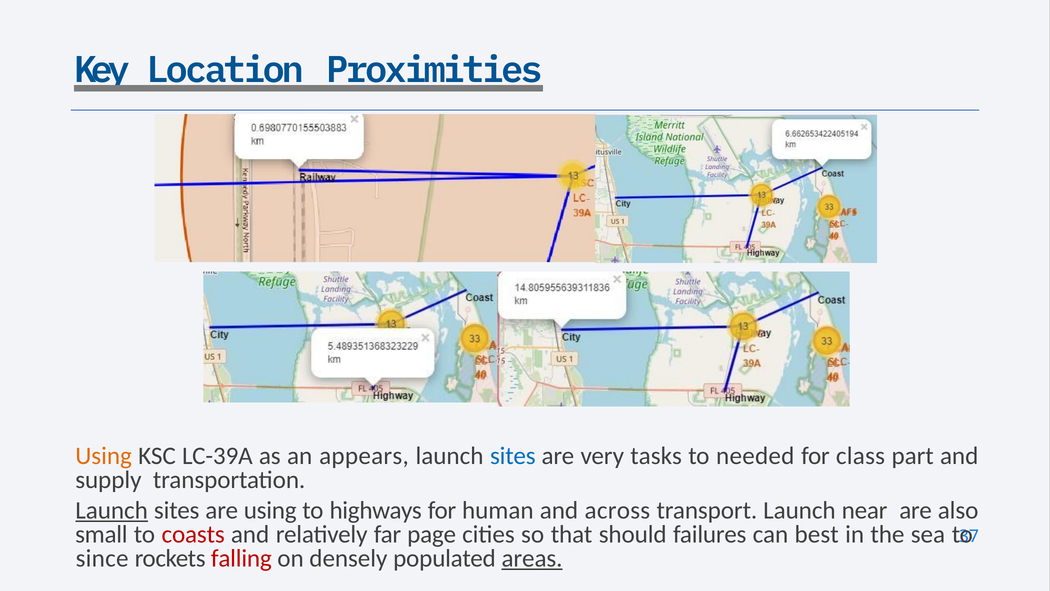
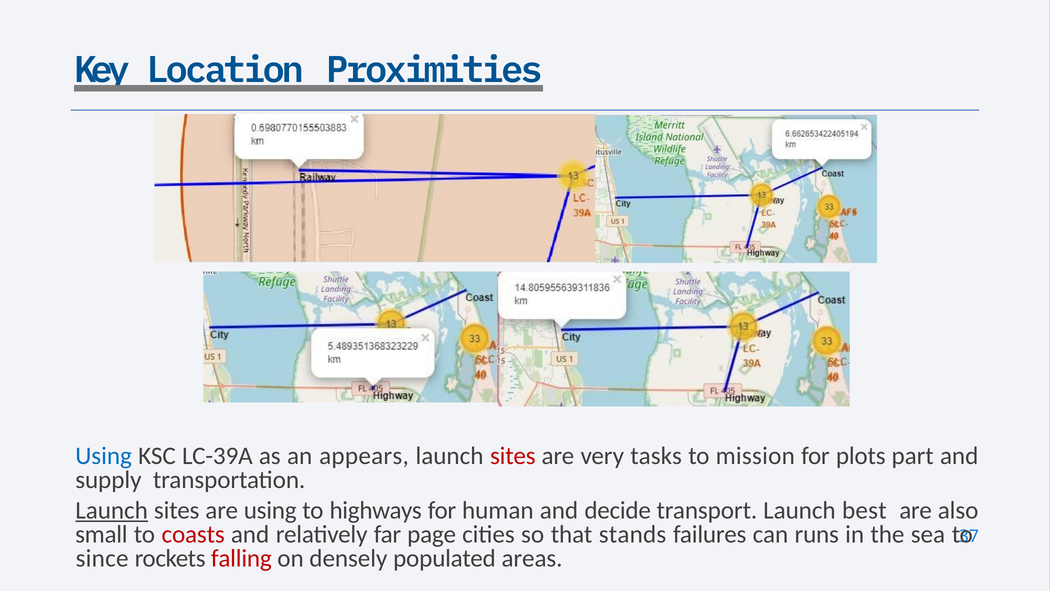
Using colour: orange -> blue (104, 455)
sites colour: blue -> red (513, 455)
needed: needed -> mission (755, 455)
class: class -> plots (861, 455)
across: across -> decide (618, 510)
near: near -> best (864, 510)
should: should -> stands (633, 534)
best: best -> runs (817, 534)
areas underline: present -> none (532, 558)
